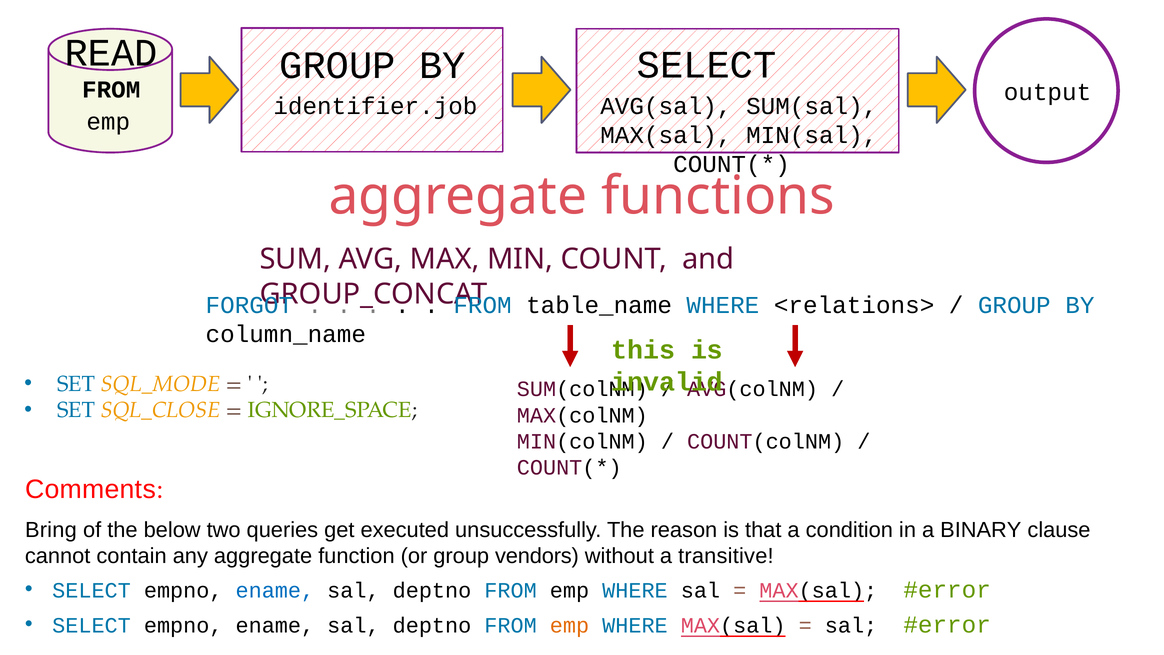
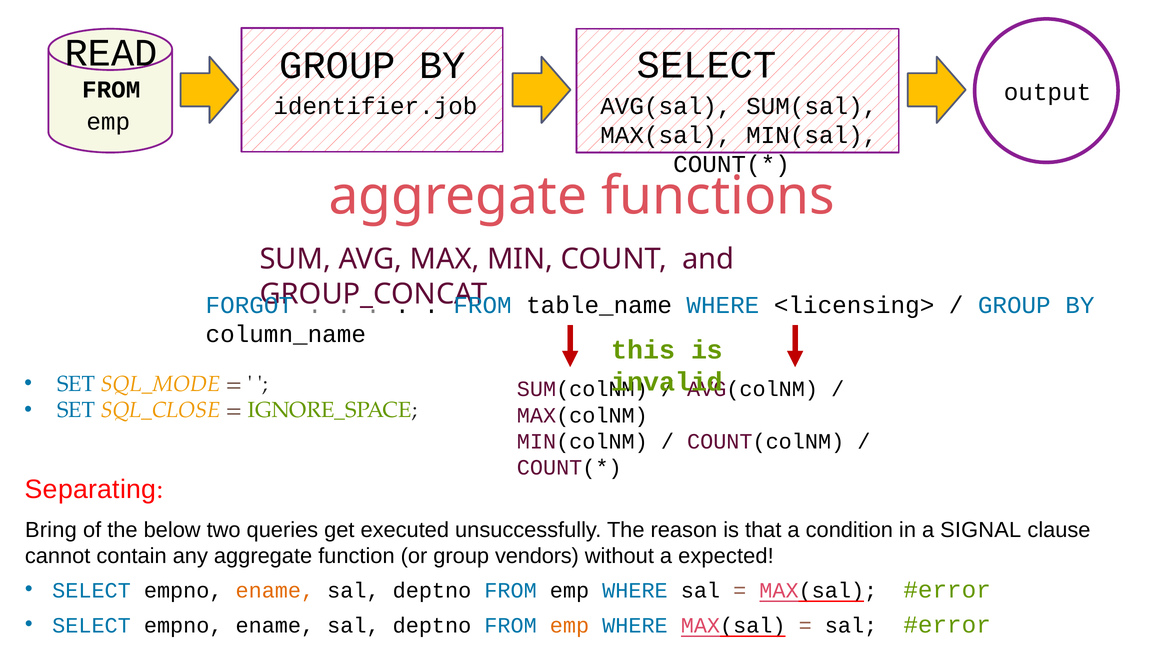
<relations>: <relations> -> <licensing> (854, 305)
Comments: Comments -> Separating (91, 489)
BINARY: BINARY -> SIGNAL (981, 530)
transitive: transitive -> expected (726, 556)
ename colour: blue -> orange (275, 590)
